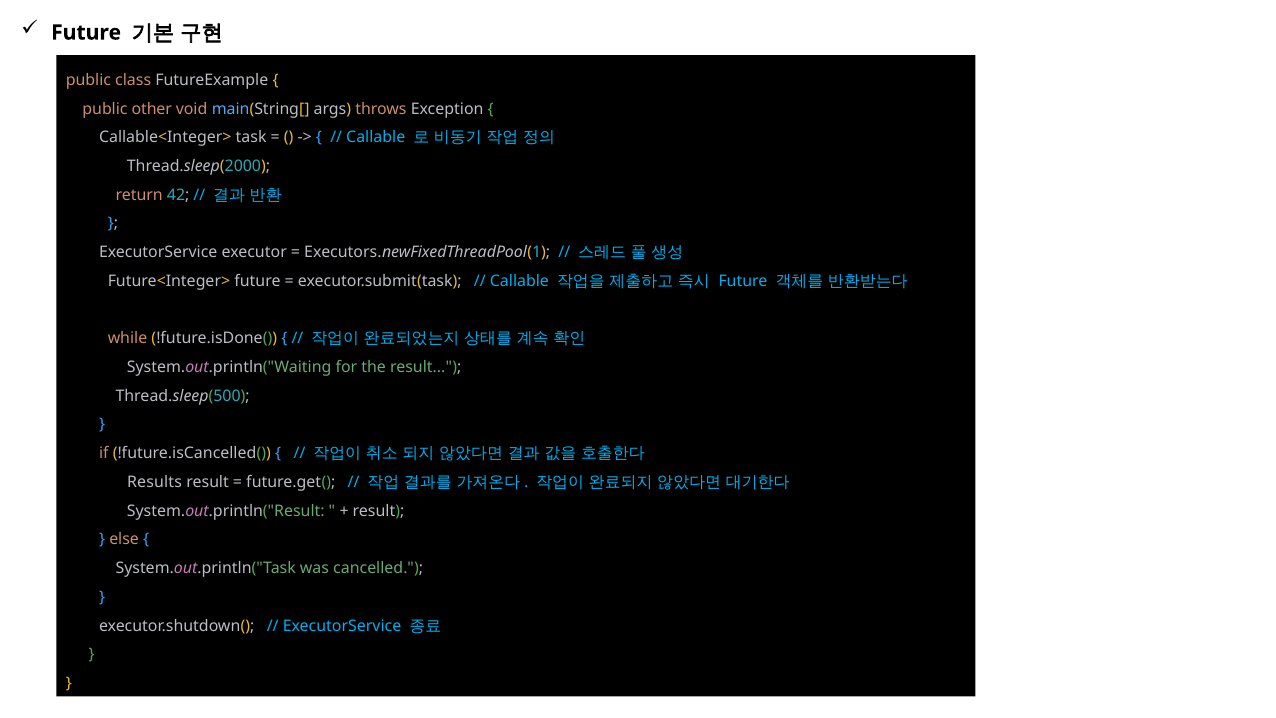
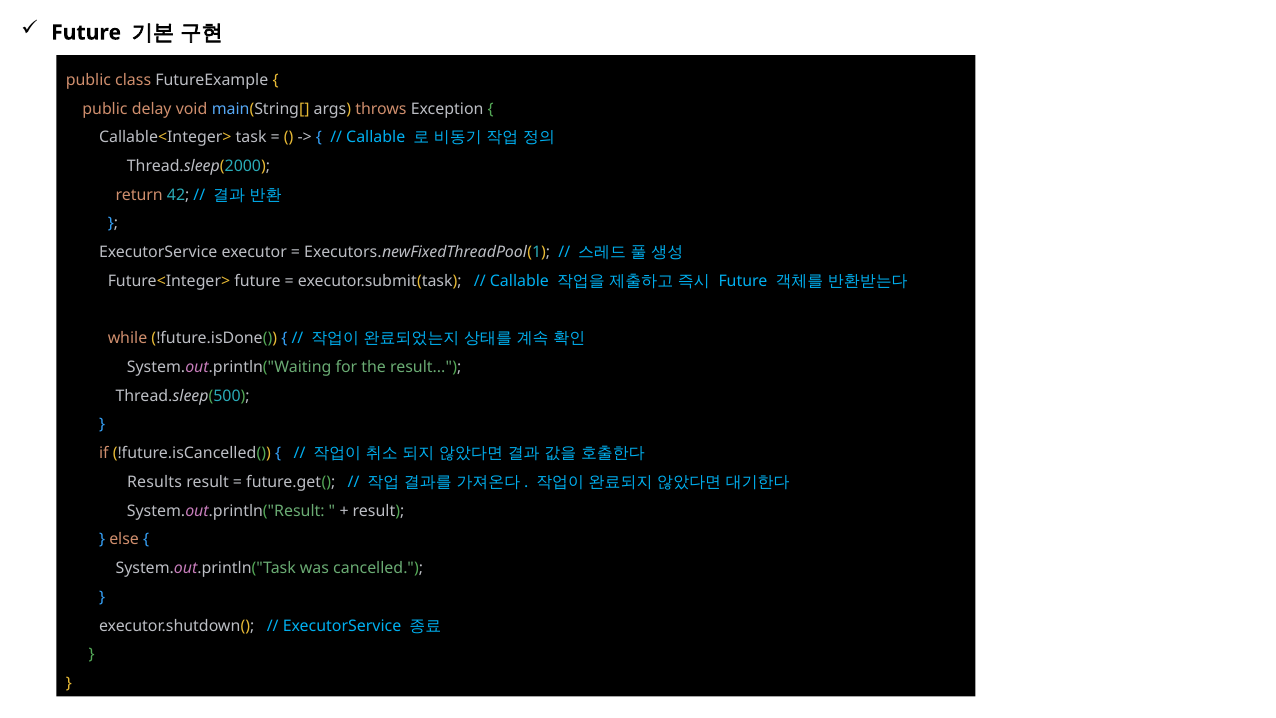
other: other -> delay (152, 109)
